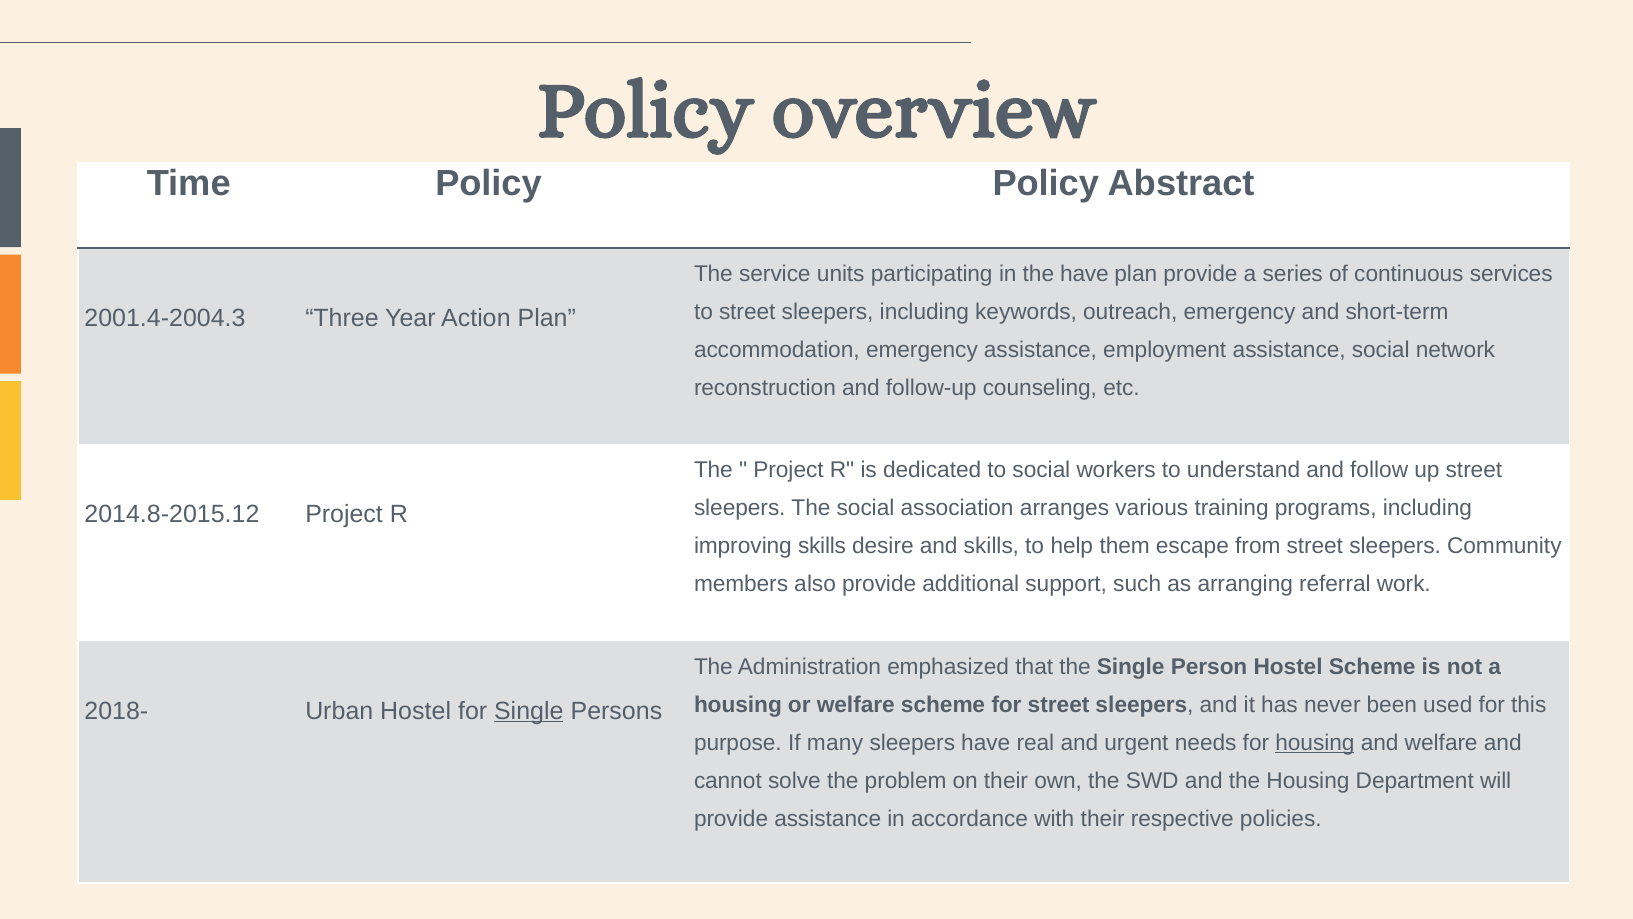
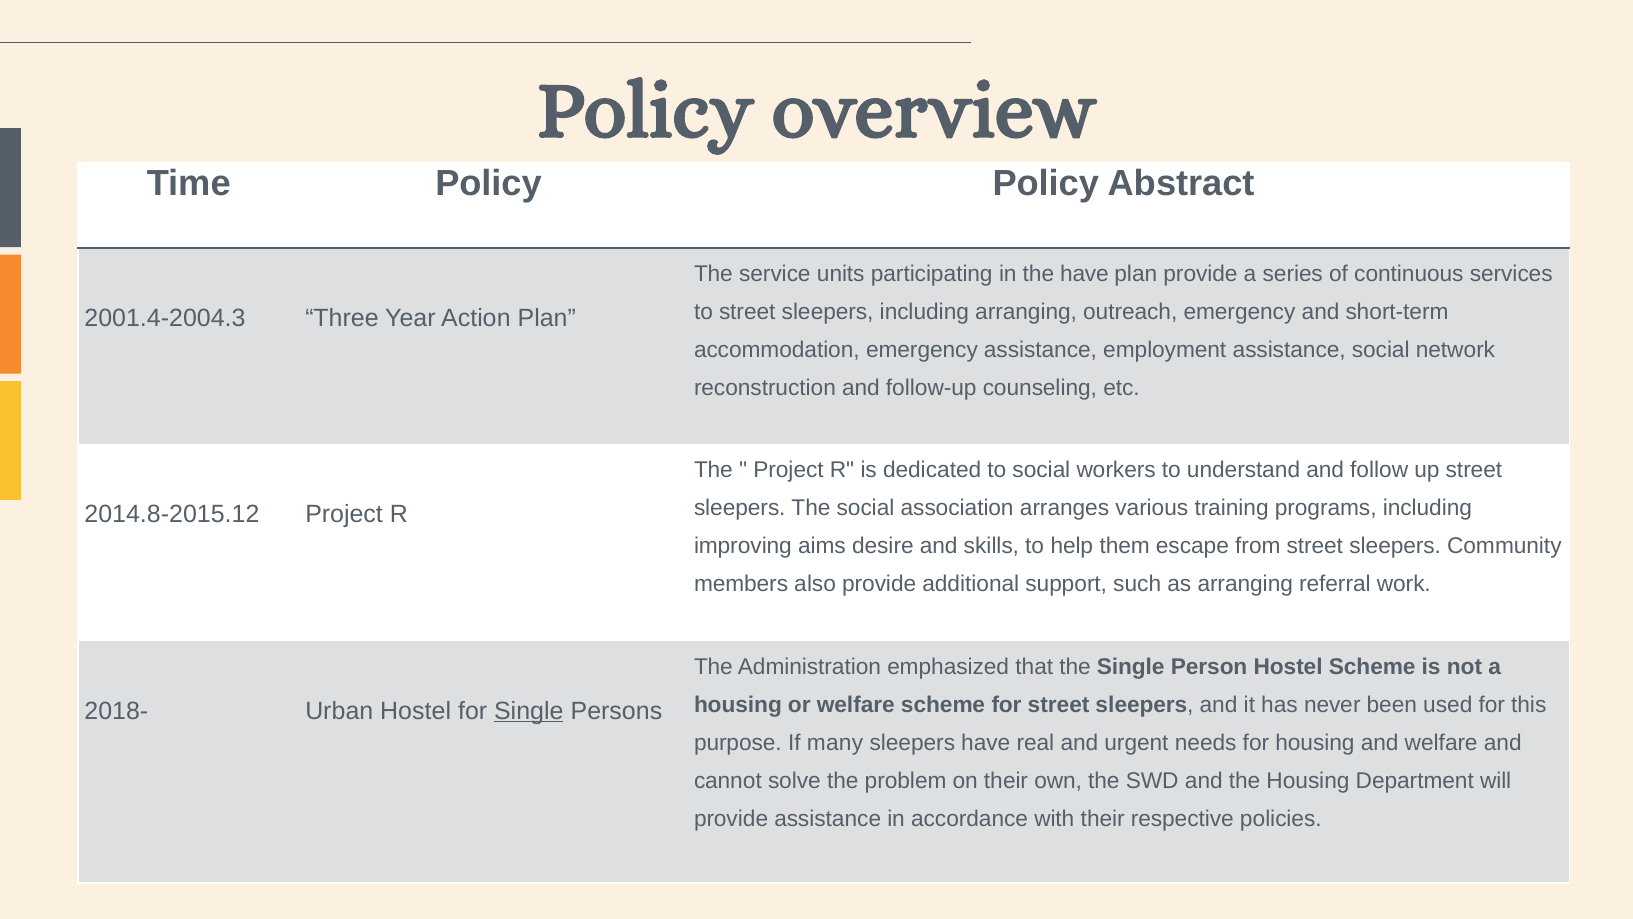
including keywords: keywords -> arranging (1026, 311)
improving skills: skills -> aims (822, 546)
housing underline: present -> none (1315, 742)
